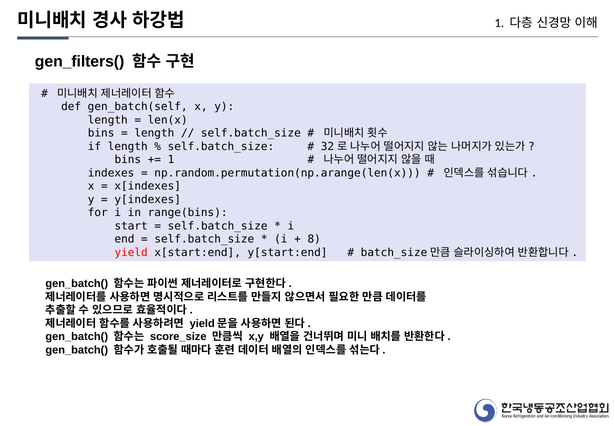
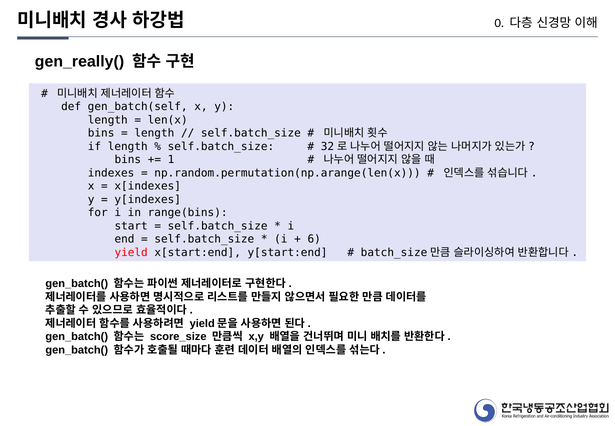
1: 1 -> 0 (499, 23)
gen_filters(: gen_filters( -> gen_really( (80, 62)
8: 8 -> 6 (314, 239)
